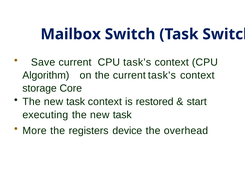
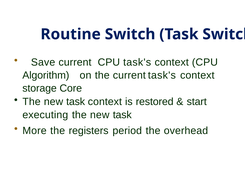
Mailbox: Mailbox -> Routine (71, 34)
device: device -> period (127, 130)
